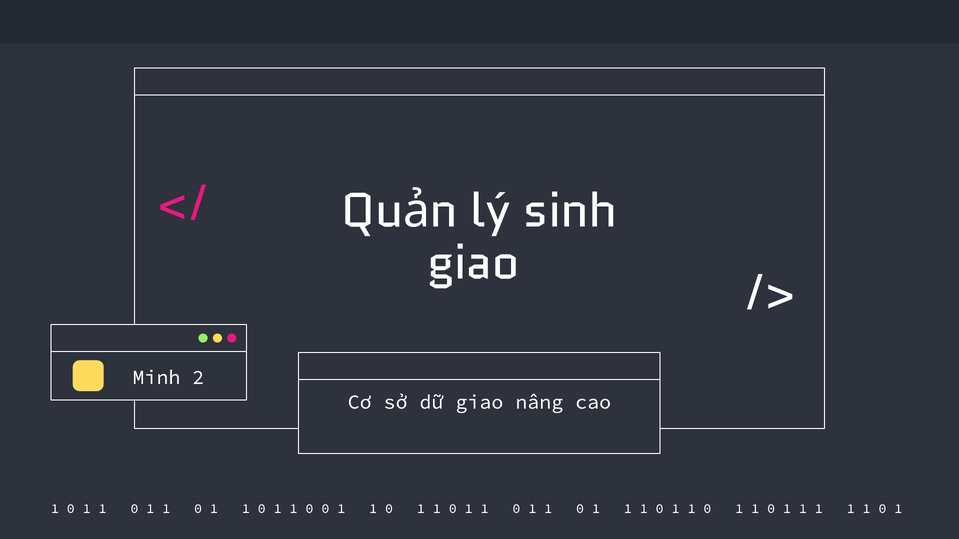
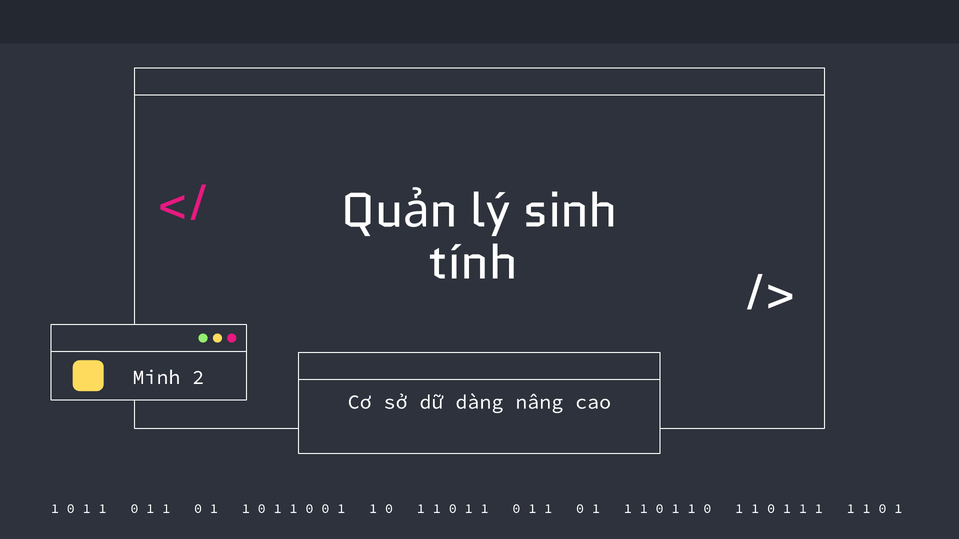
giao: giao -> tính (473, 263)
dữ giao: giao -> dàng (479, 402)
